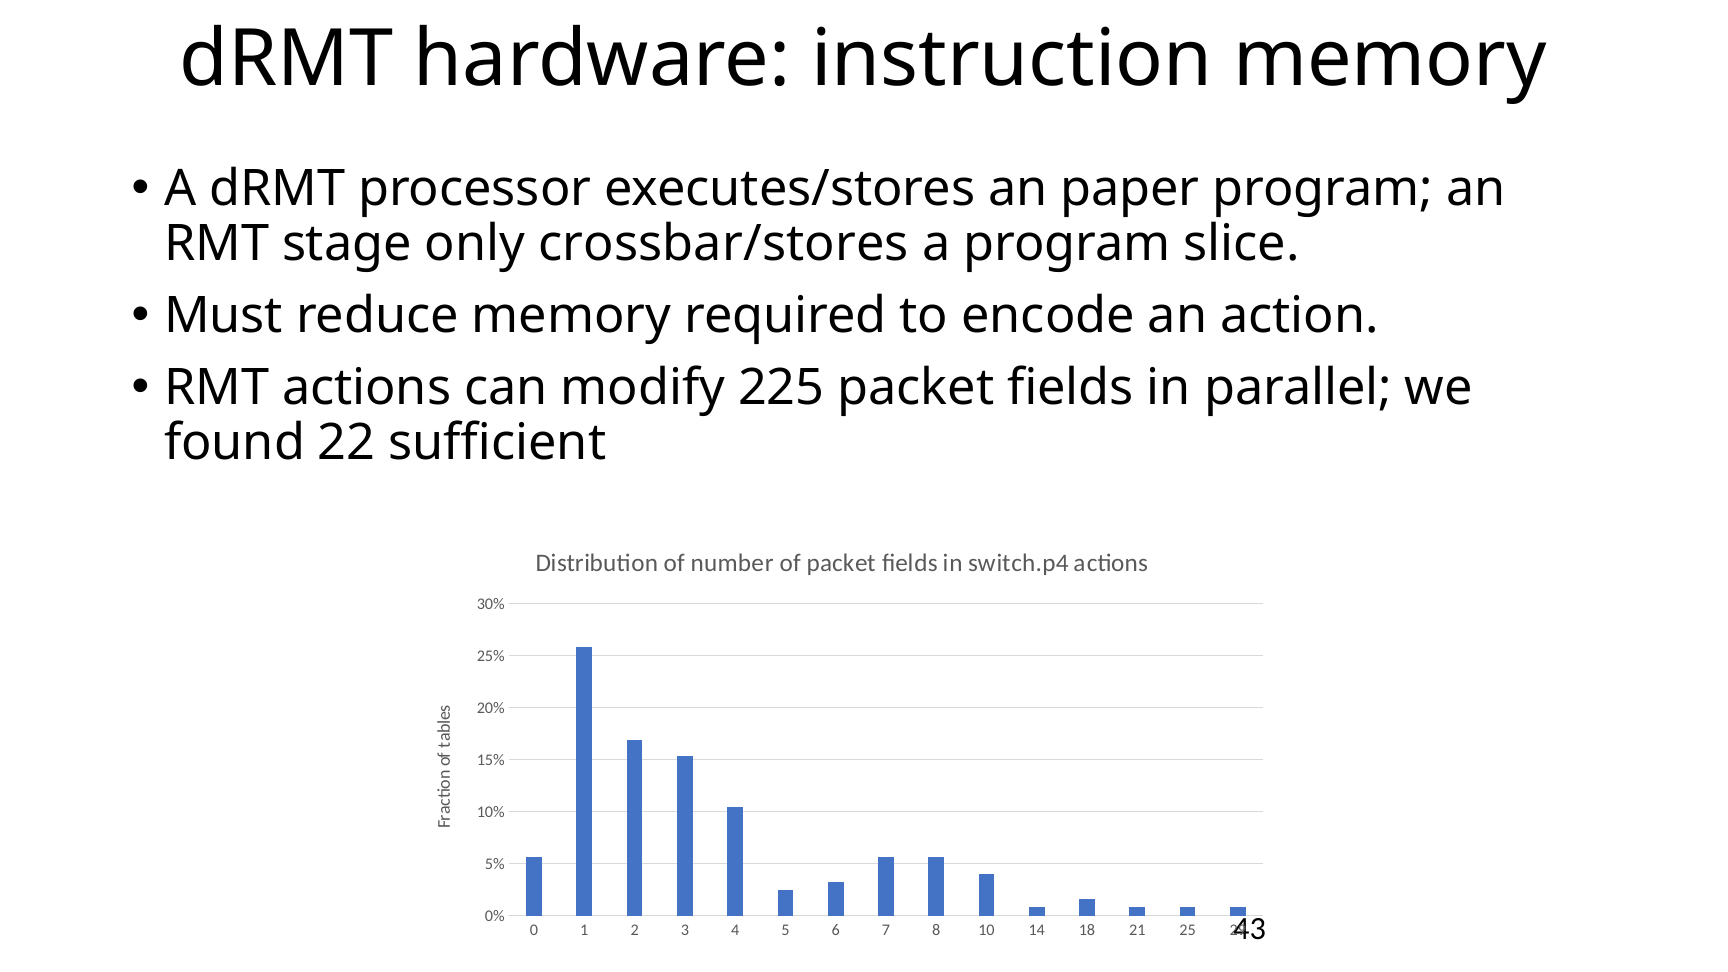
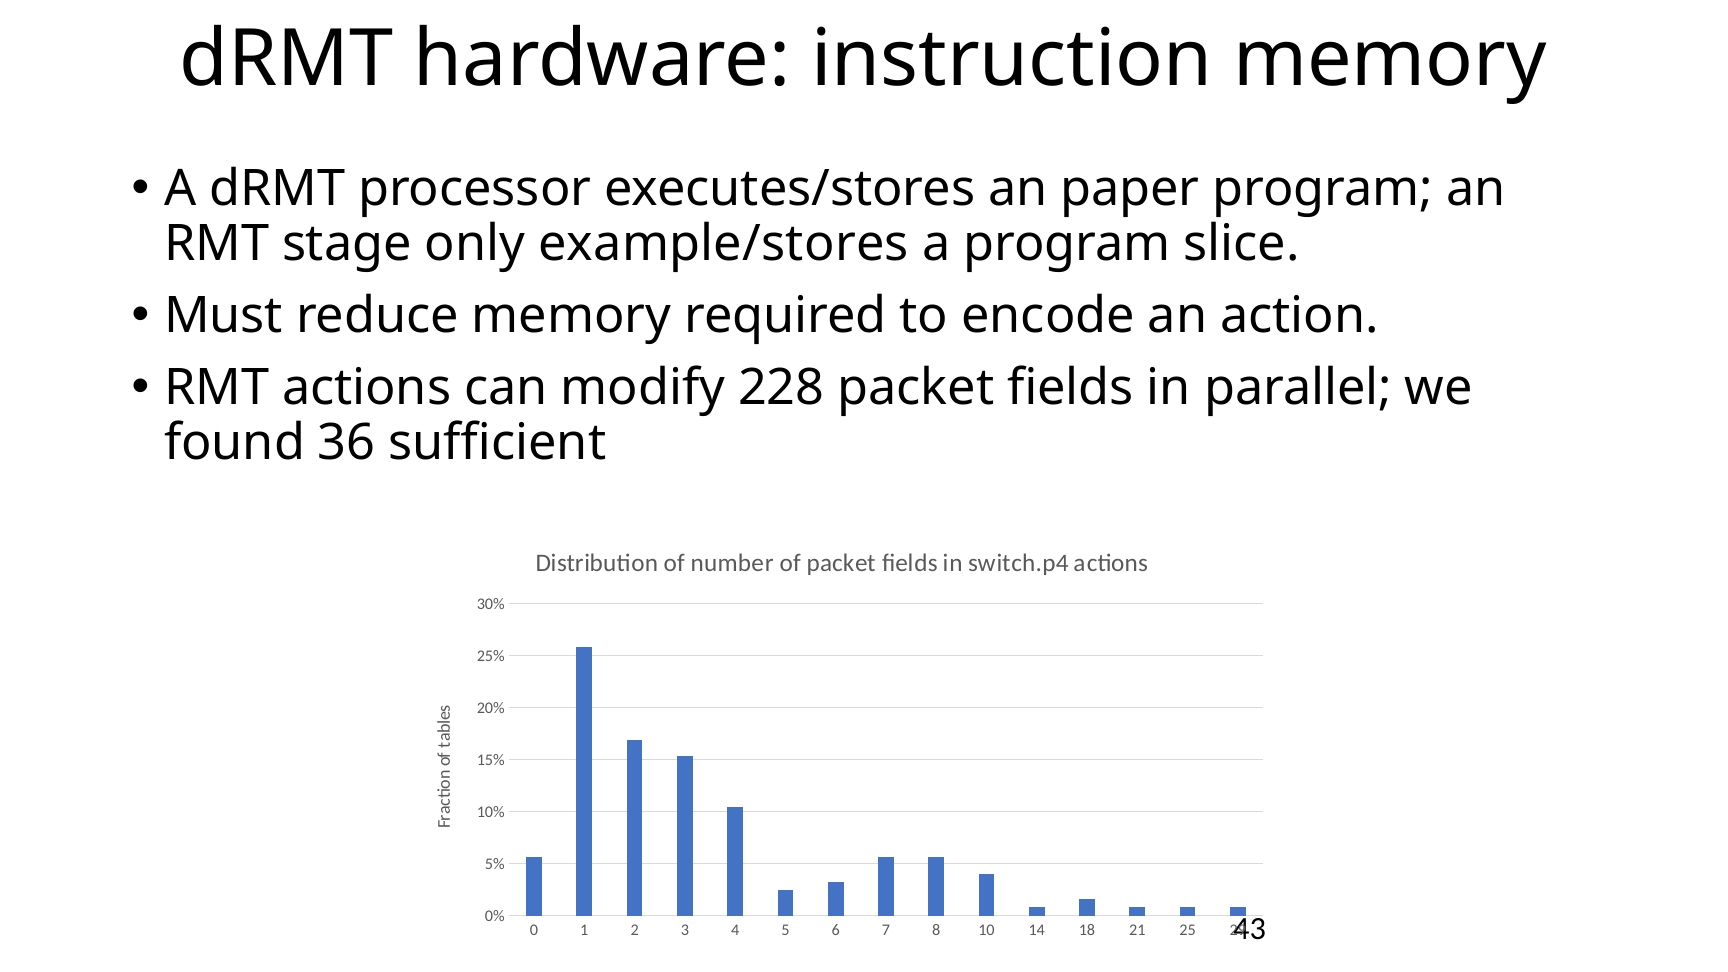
crossbar/stores: crossbar/stores -> example/stores (723, 243)
225: 225 -> 228 (781, 388)
22: 22 -> 36 (347, 443)
